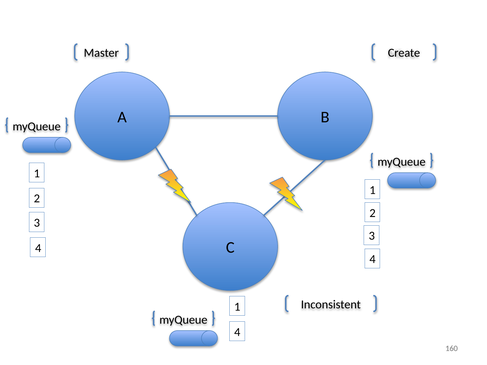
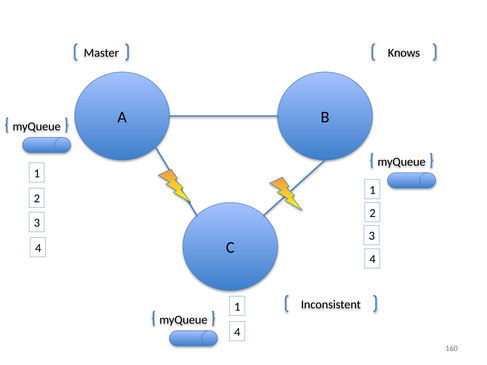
Create: Create -> Knows (404, 53)
